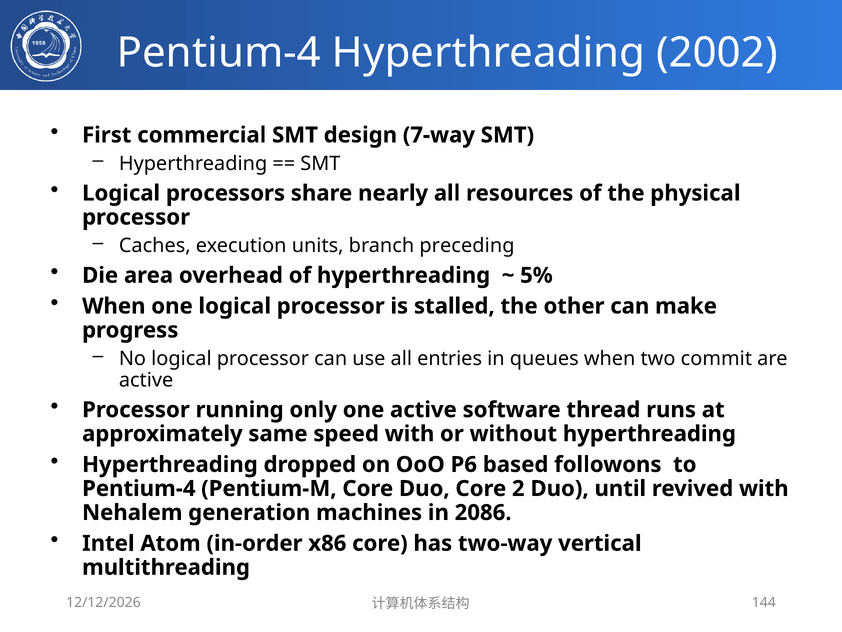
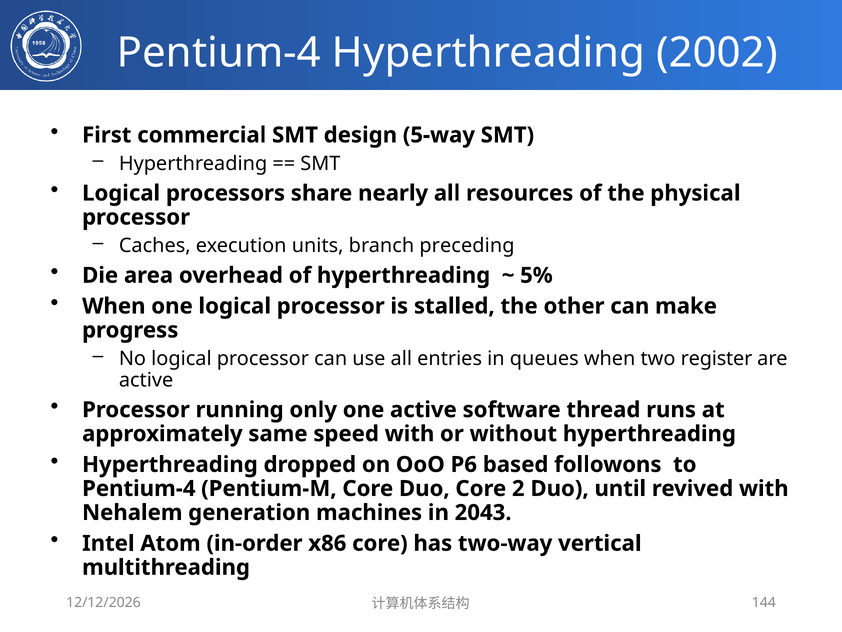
7-way: 7-way -> 5-way (439, 135)
commit: commit -> register (717, 358)
2086: 2086 -> 2043 (483, 512)
